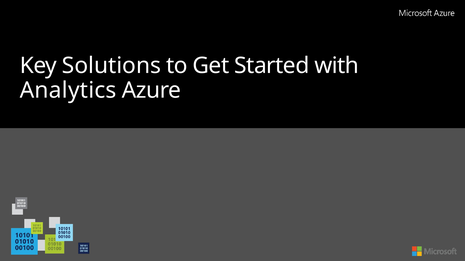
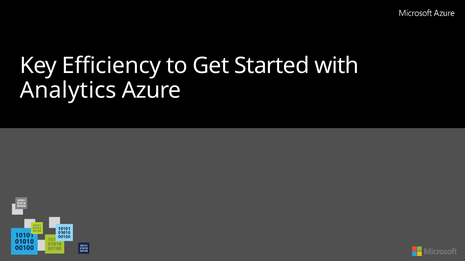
Solutions: Solutions -> Efficiency (112, 66)
